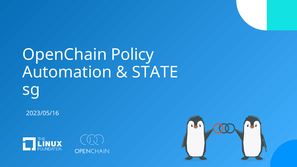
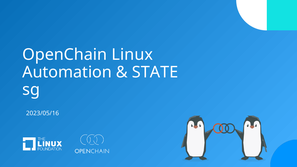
Policy: Policy -> Linux (132, 55)
